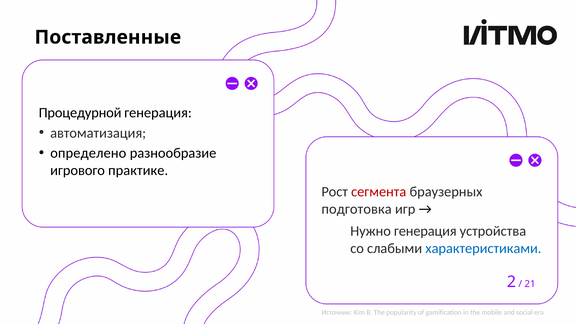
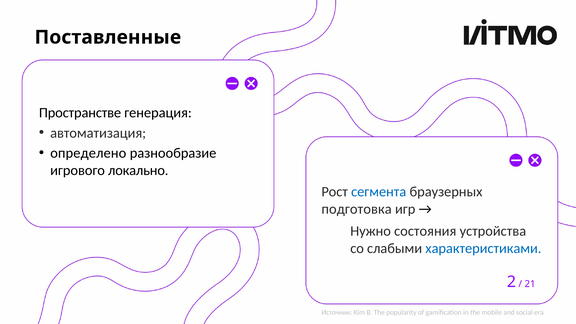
Процедурной: Процедурной -> Пространстве (80, 113)
практике: практике -> локально (138, 170)
сегмента colour: red -> blue (379, 192)
Нужно генерация: генерация -> состояния (425, 231)
